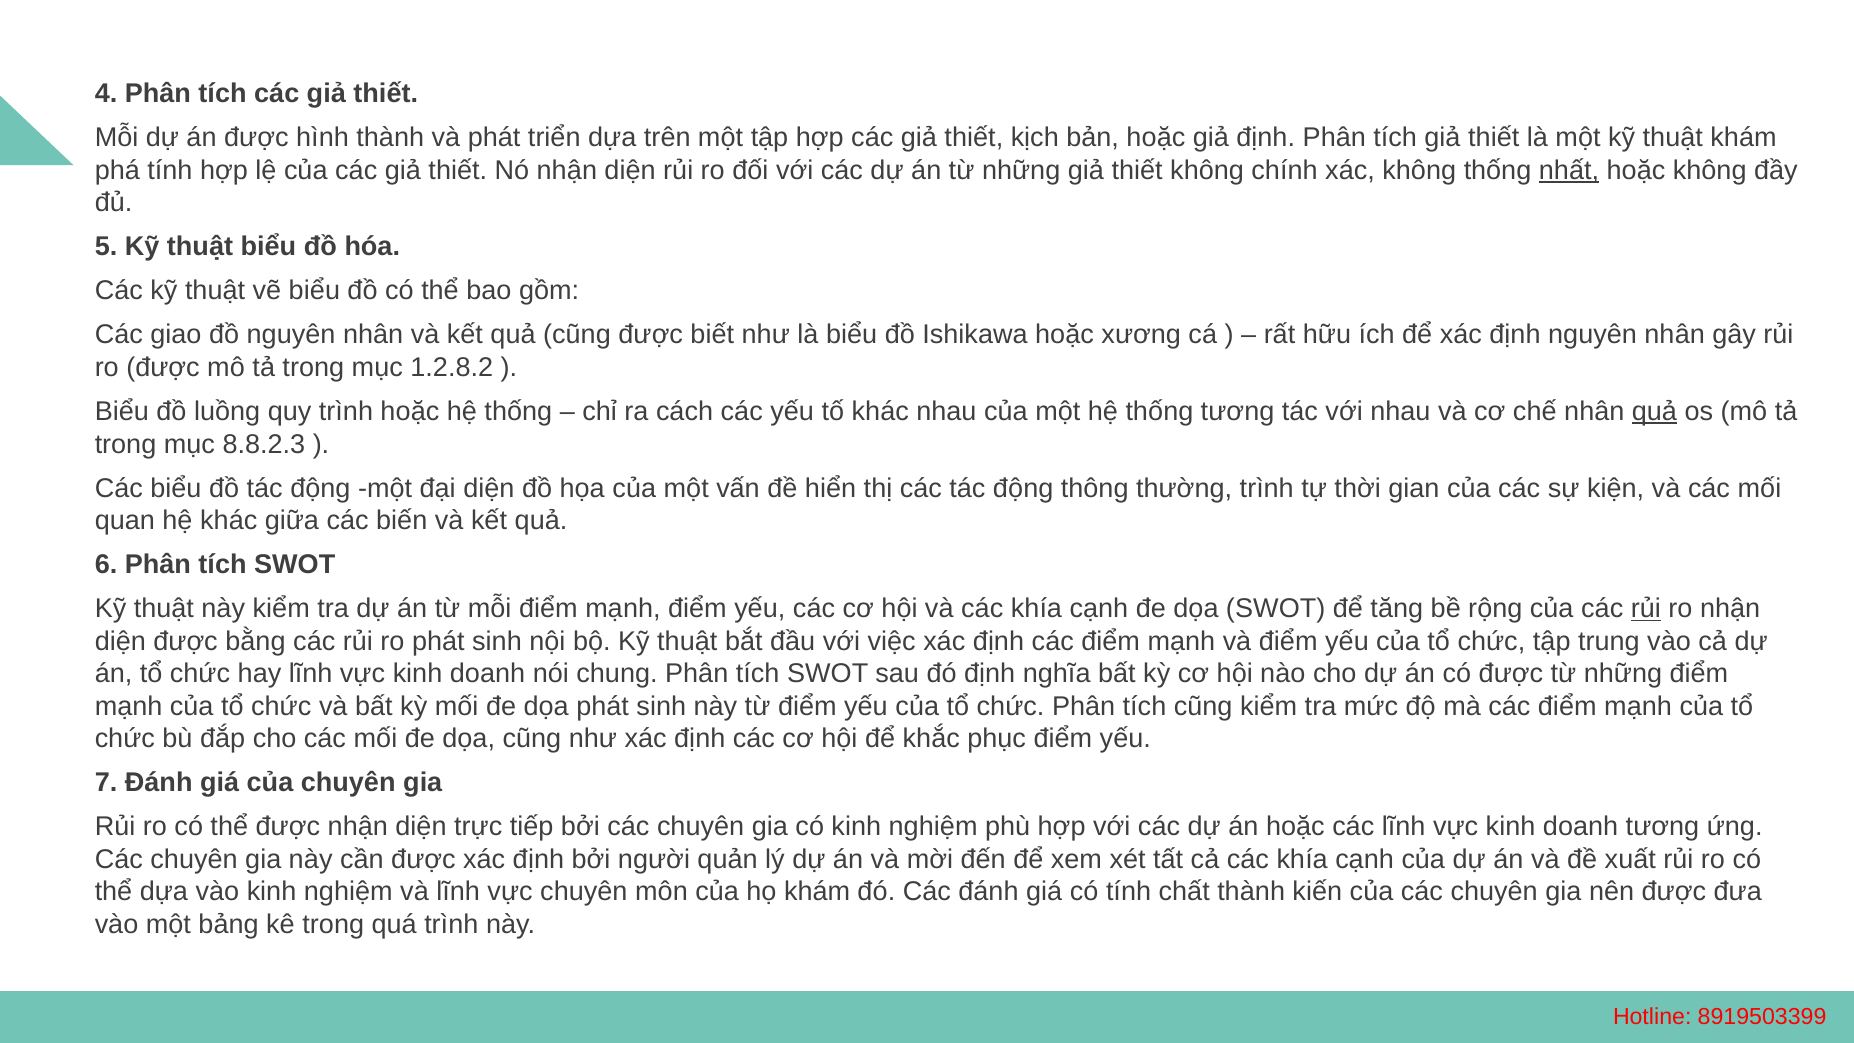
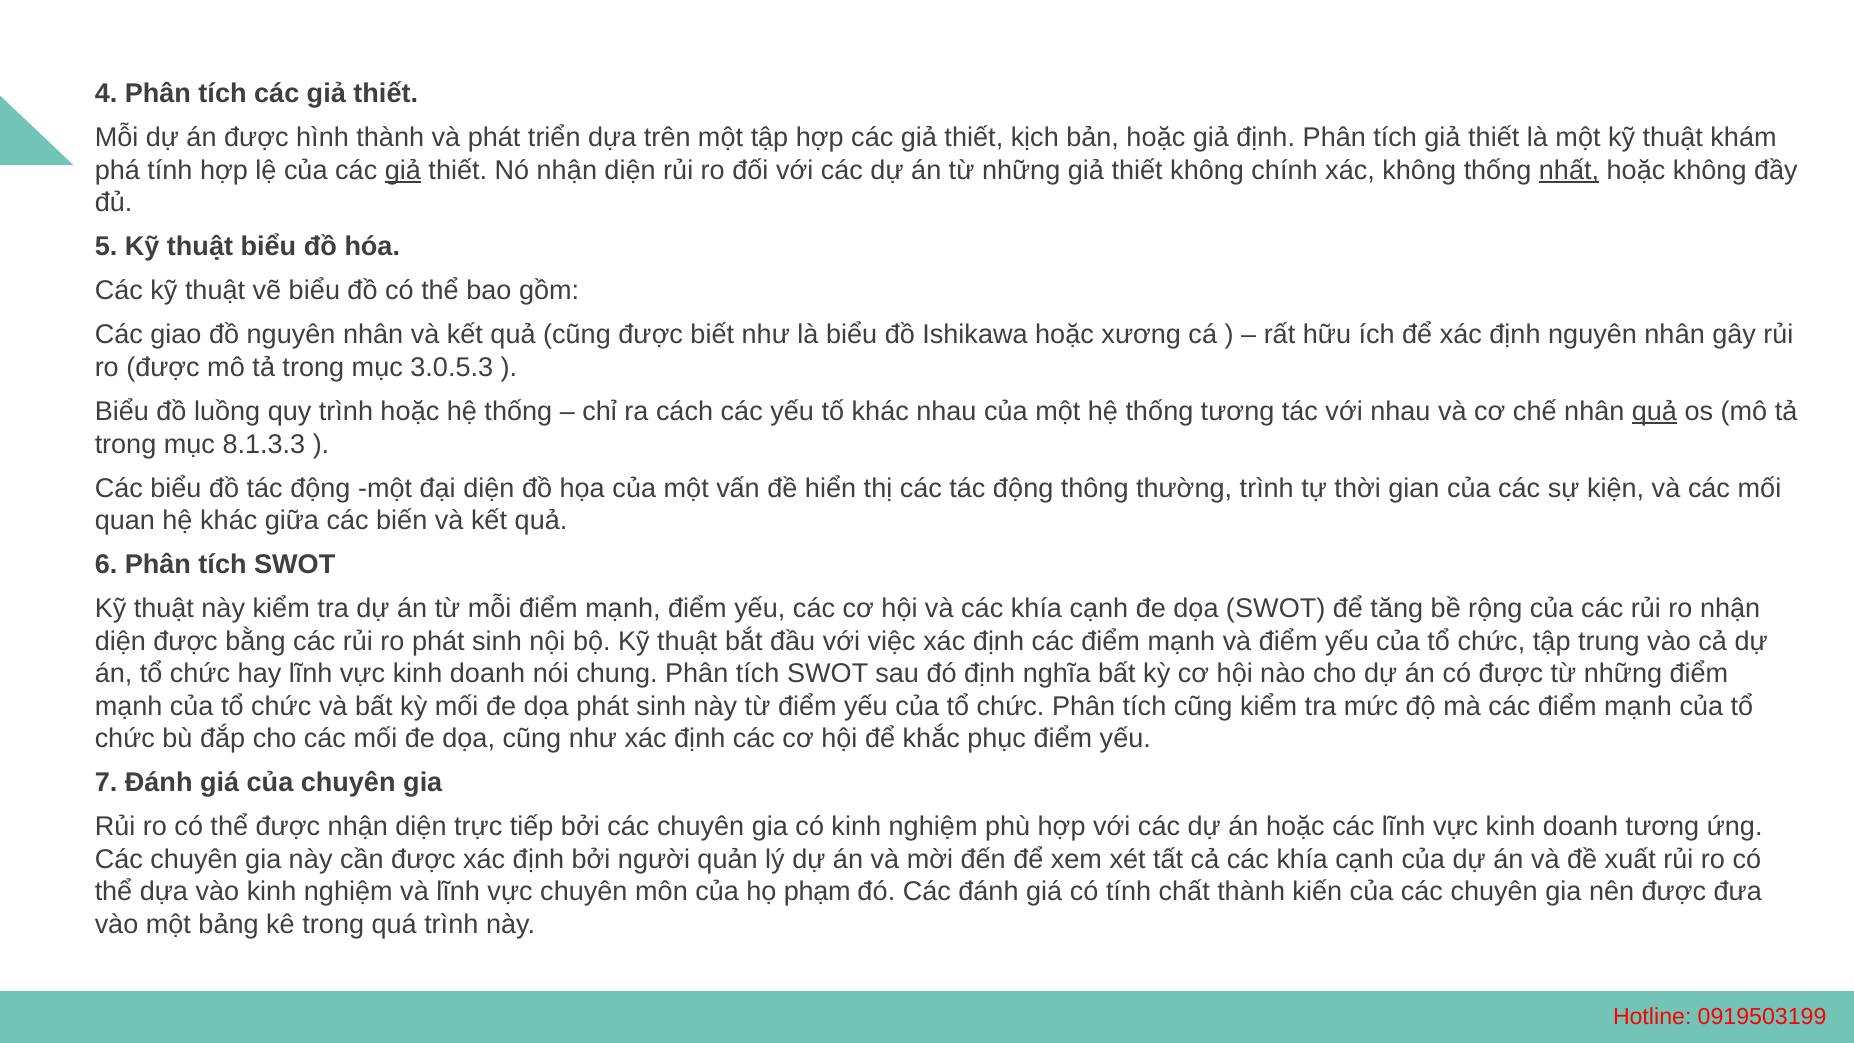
giả underline: none -> present (403, 170)
1.2.8.2: 1.2.8.2 -> 3.0.5.3 (452, 367)
8.8.2.3: 8.8.2.3 -> 8.1.3.3 (264, 444)
rủi underline: present -> none (1646, 609)
họ khám: khám -> phạm (817, 892)
8919503399: 8919503399 -> 0919503199 (1762, 1017)
